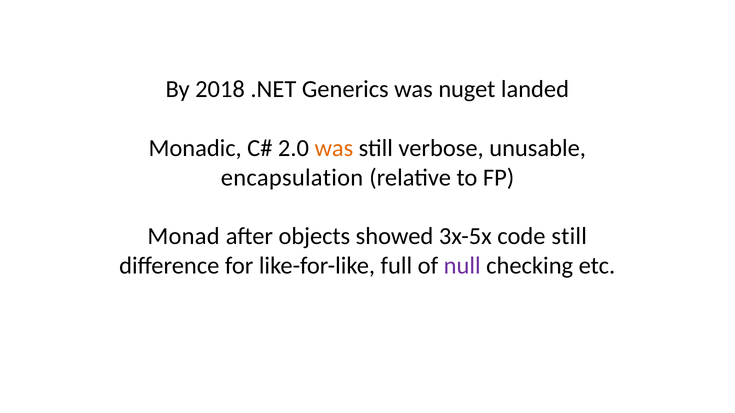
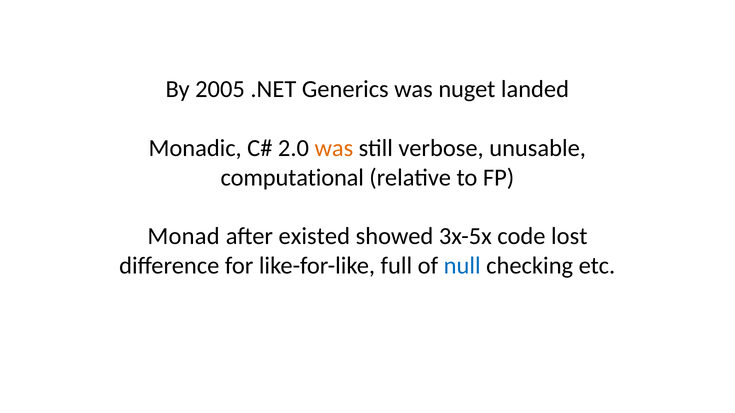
2018: 2018 -> 2005 (220, 90)
encapsulation: encapsulation -> computational (292, 178)
objects: objects -> existed (314, 237)
code still: still -> lost (569, 237)
null colour: purple -> blue (462, 266)
